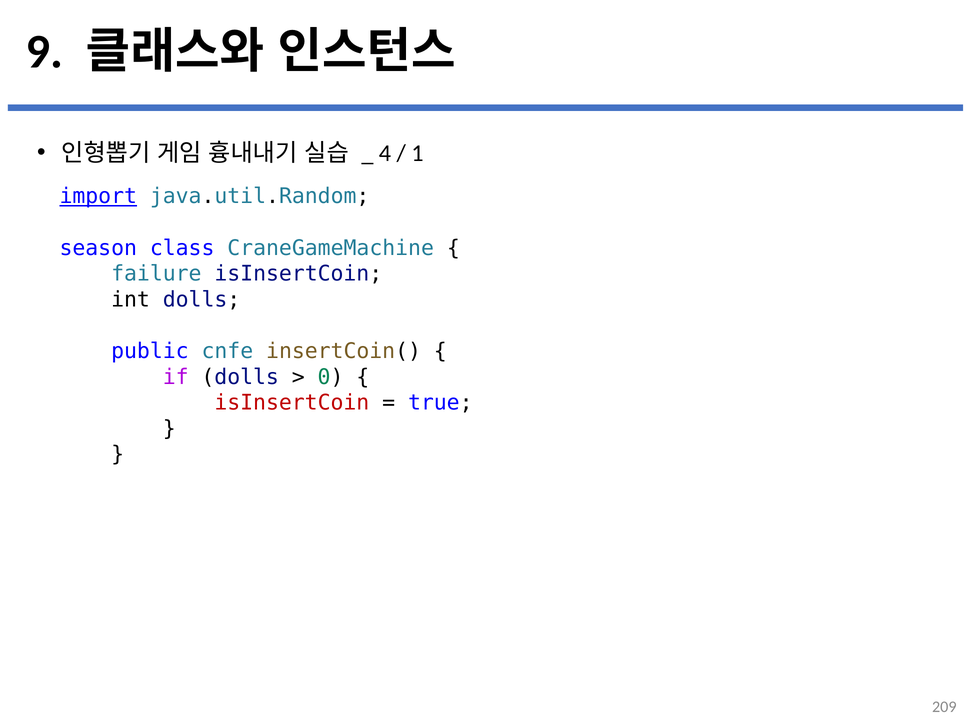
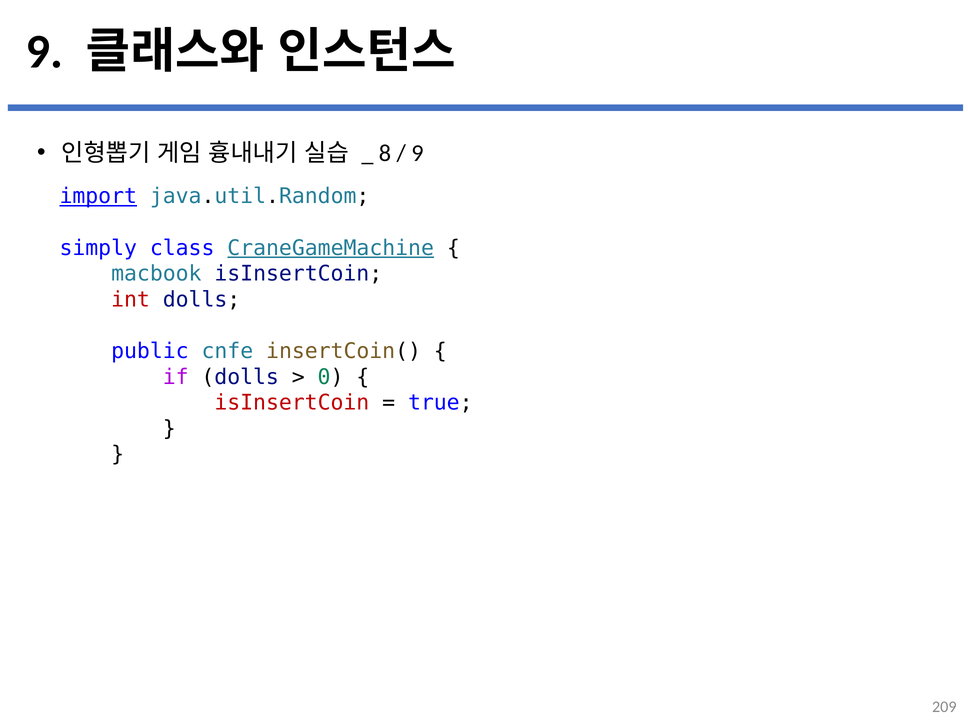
4: 4 -> 8 (385, 153)
1: 1 -> 9 (417, 153)
season: season -> simply (98, 248)
CraneGameMachine underline: none -> present (331, 248)
failure: failure -> macbook (156, 274)
int colour: black -> red (131, 300)
